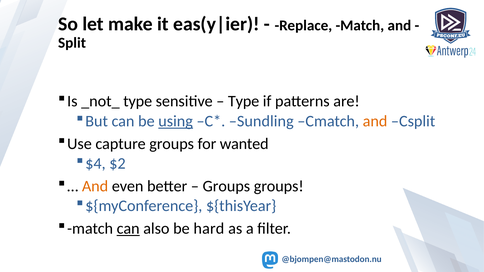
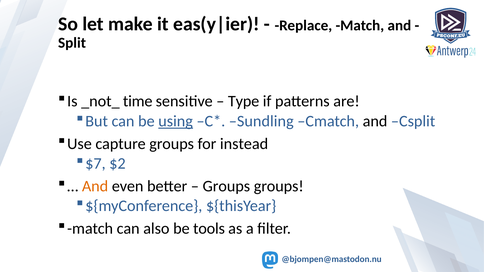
_not_ type: type -> time (138, 101)
and colour: orange -> black (375, 121)
wanted: wanted -> instead (244, 144)
$4: $4 -> $7 (95, 164)
can underline: present -> none (128, 229)
hard: hard -> tools (209, 229)
